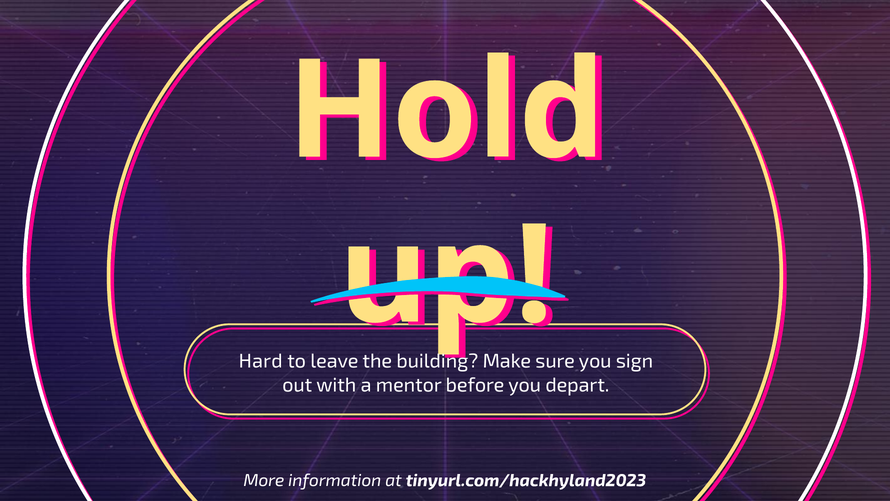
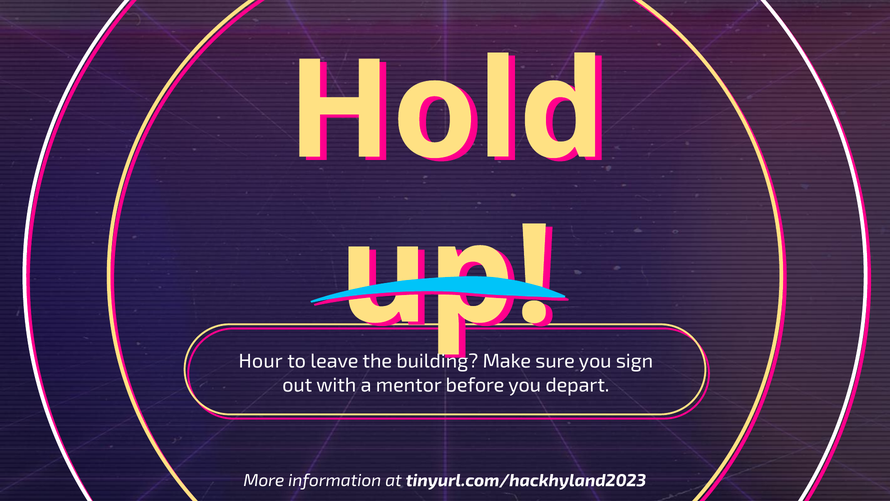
Hard: Hard -> Hour (261, 361)
